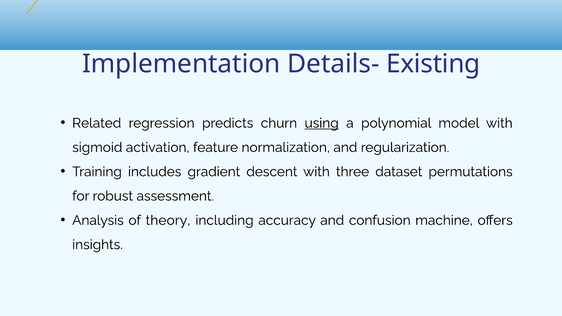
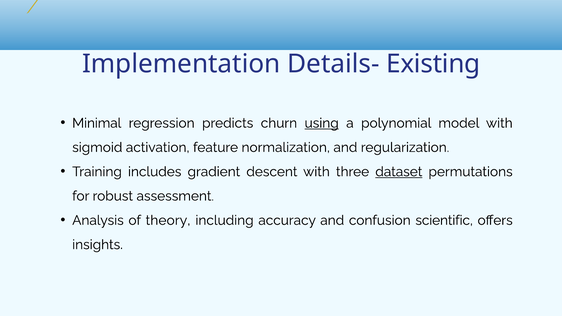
Related: Related -> Minimal (97, 123)
dataset underline: none -> present (399, 172)
machine: machine -> scientific (444, 220)
